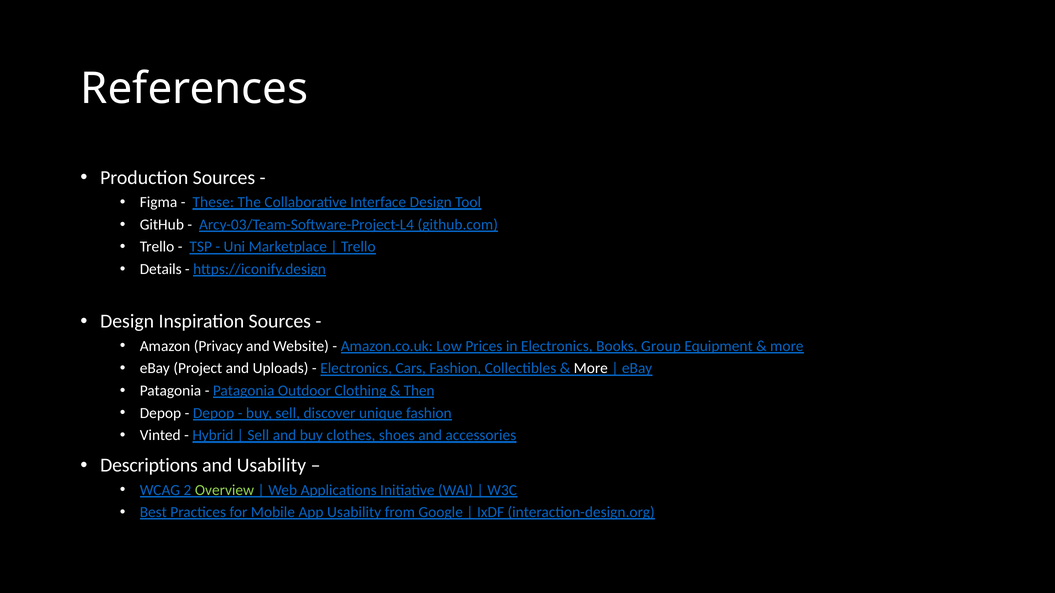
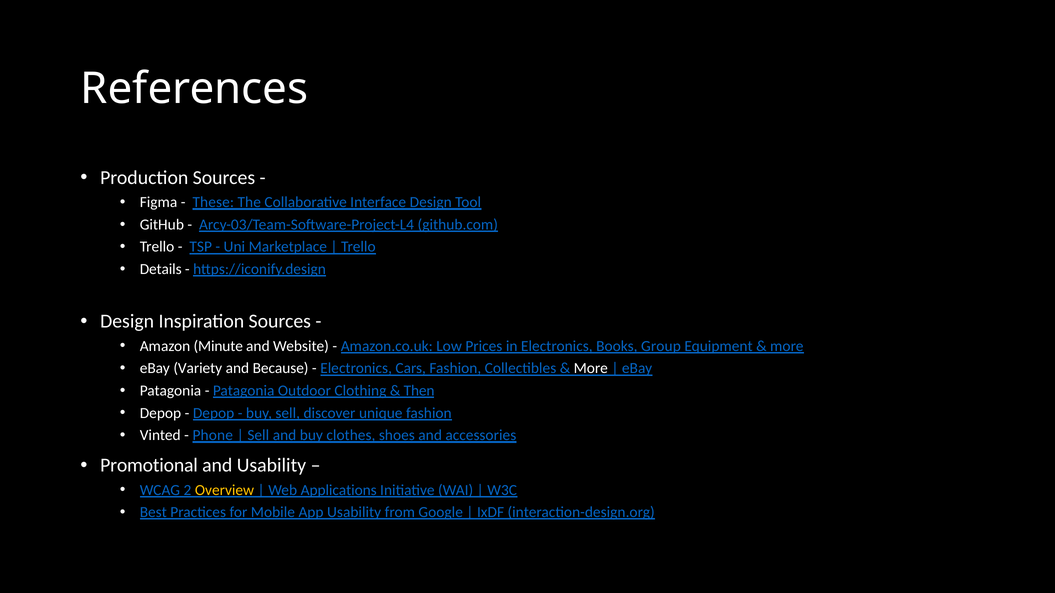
Privacy: Privacy -> Minute (218, 346)
Project: Project -> Variety (198, 369)
Uploads: Uploads -> Because (281, 369)
Hybrid: Hybrid -> Phone (213, 436)
Descriptions: Descriptions -> Promotional (149, 466)
Overview colour: light green -> yellow (224, 490)
